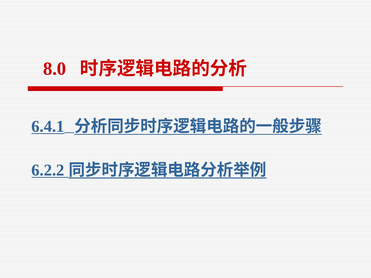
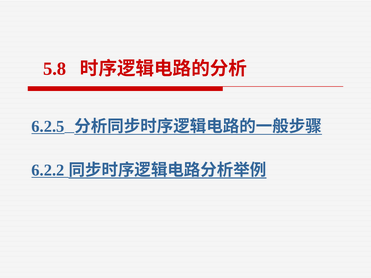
8.0: 8.0 -> 5.8 (55, 69)
6.4.1: 6.4.1 -> 6.2.5 (48, 127)
